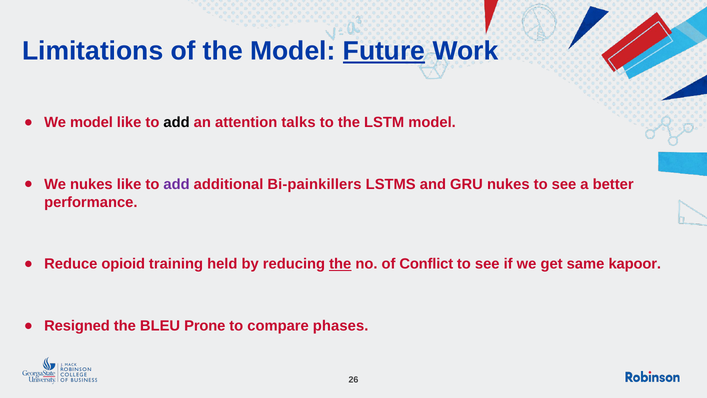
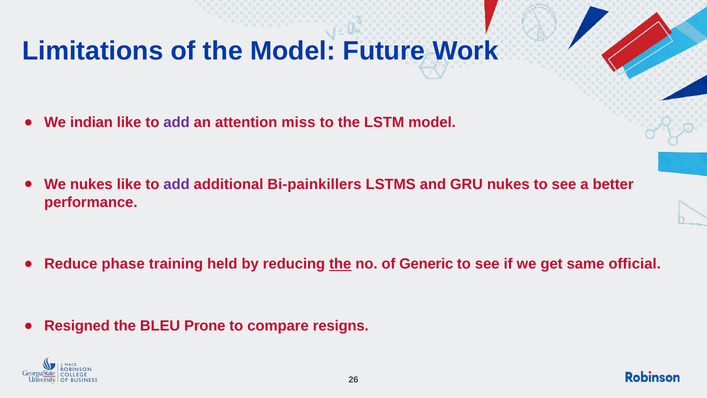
Future underline: present -> none (384, 51)
We model: model -> indian (91, 122)
add colour: black -> purple (177, 122)
talks: talks -> miss (299, 122)
opioid: opioid -> phase (123, 264)
Conflict: Conflict -> Generic (426, 264)
kapoor: kapoor -> official (635, 264)
phases: phases -> resigns (341, 326)
